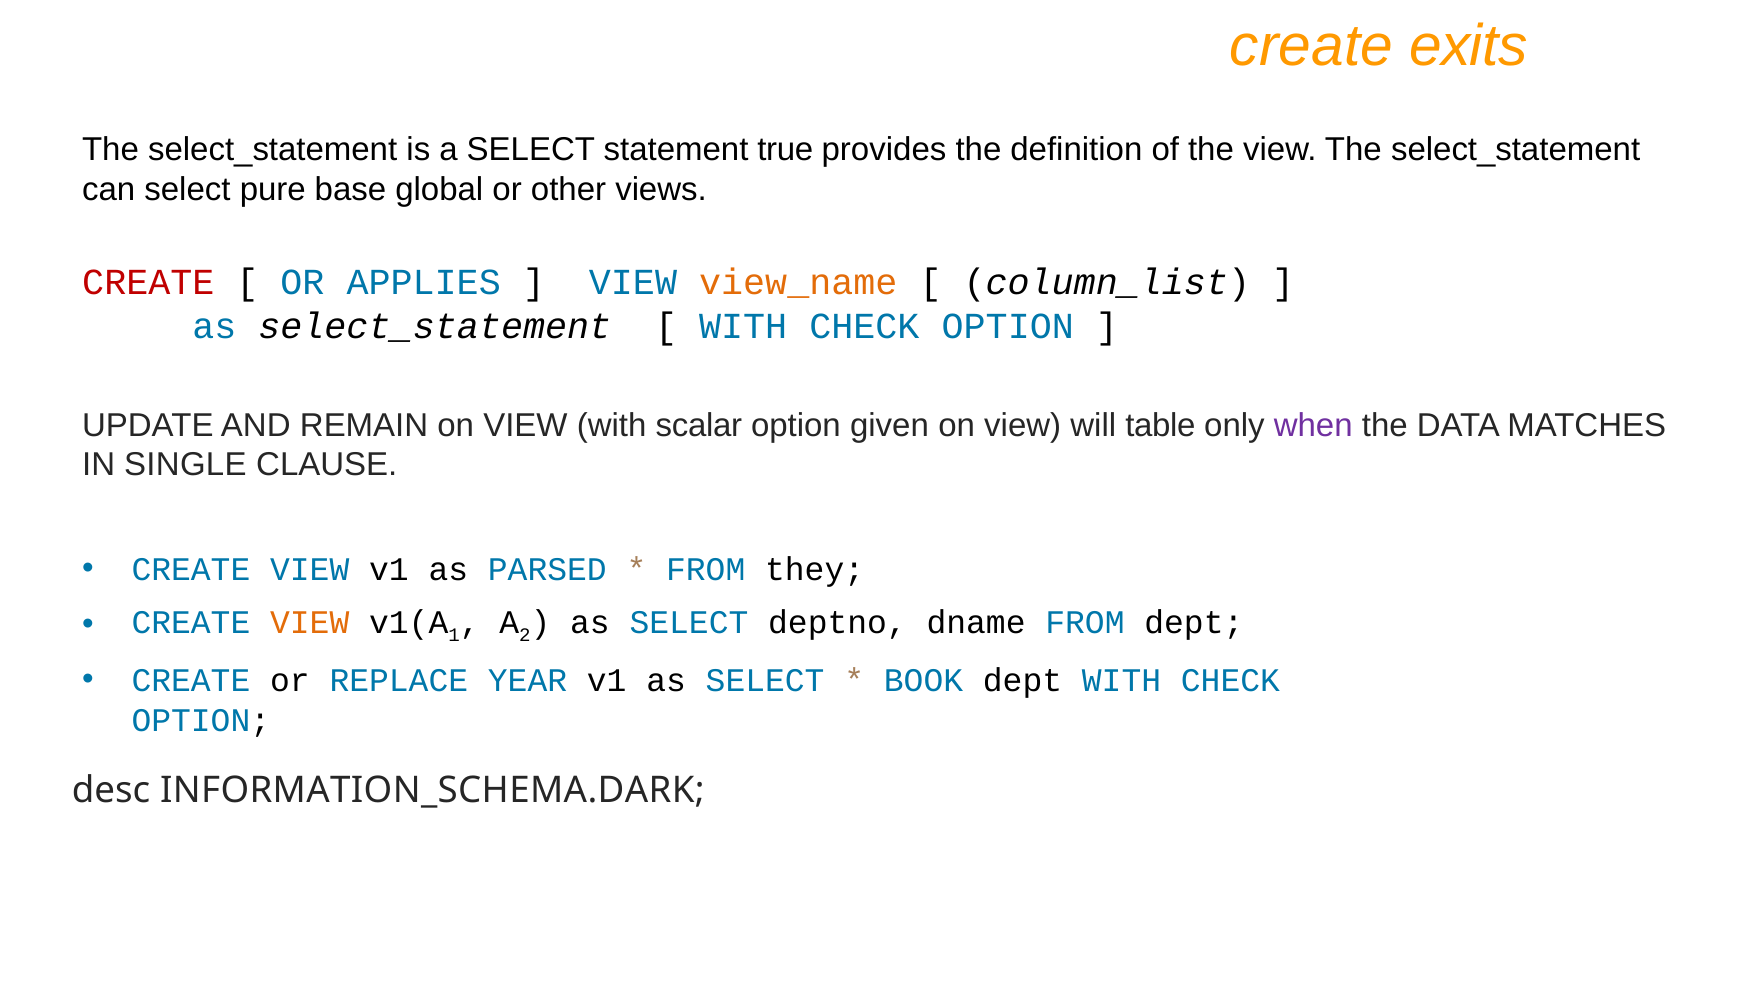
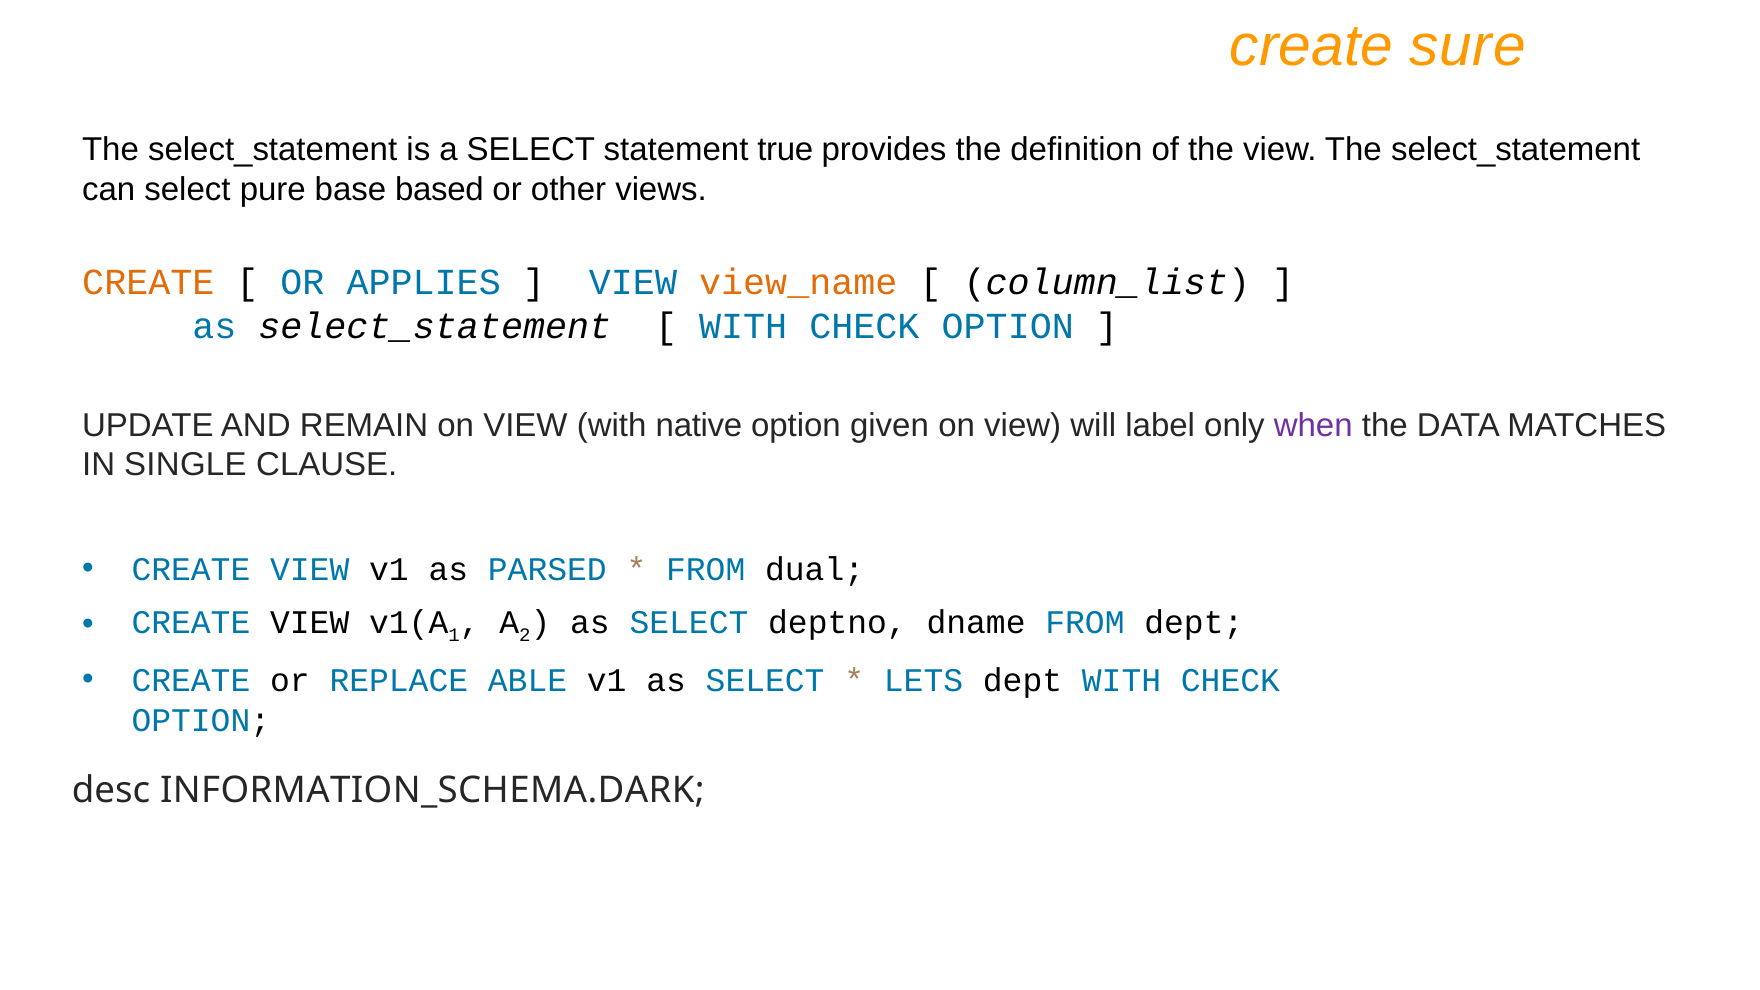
exits: exits -> sure (1468, 46)
global: global -> based (439, 189)
CREATE colour: red -> orange (148, 282)
scalar: scalar -> native (699, 425)
table: table -> label (1160, 425)
they: they -> dual (815, 570)
VIEW colour: orange -> black (310, 623)
YEAR: YEAR -> ABLE (528, 681)
BOOK: BOOK -> LETS (924, 681)
